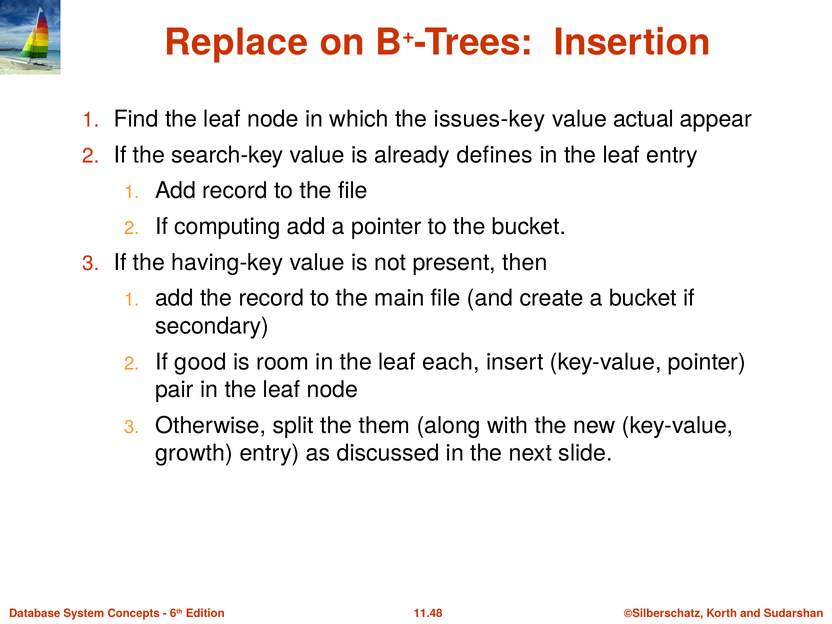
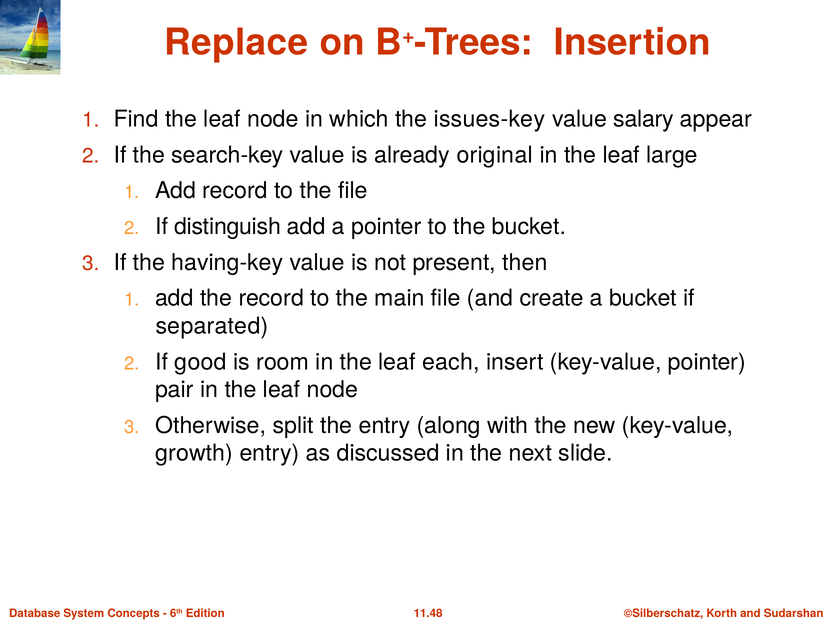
actual: actual -> salary (644, 119)
defines: defines -> original (495, 155)
leaf entry: entry -> large (672, 155)
computing: computing -> distinguish (228, 227)
secondary: secondary -> separated (212, 326)
the them: them -> entry (384, 425)
